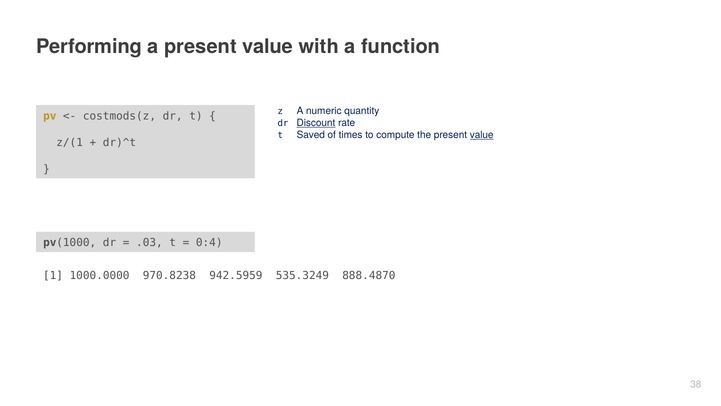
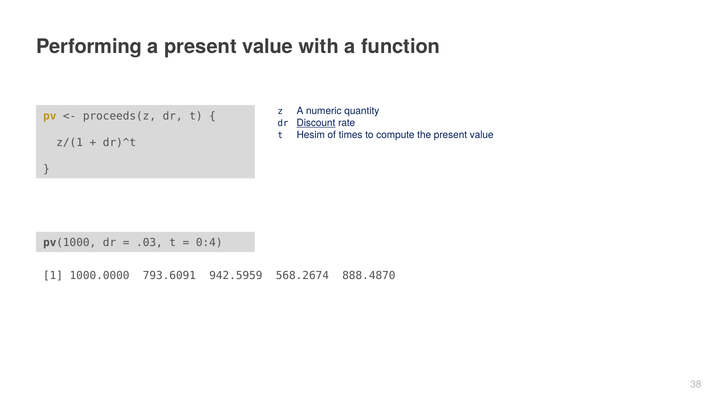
costmods(z: costmods(z -> proceeds(z (119, 116)
Saved: Saved -> Hesim (311, 135)
value underline: present -> none (482, 135)
970.8238: 970.8238 -> 793.6091 (169, 276)
535.3249: 535.3249 -> 568.2674 (302, 276)
